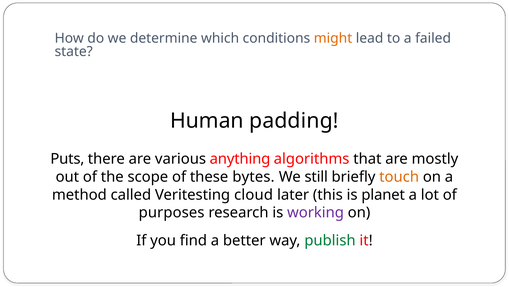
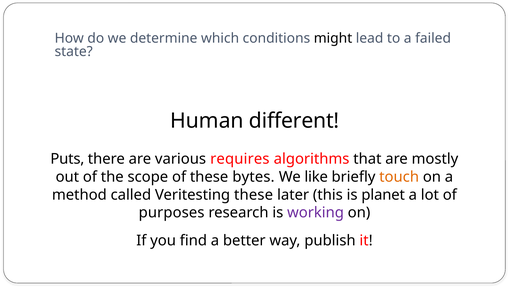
might colour: orange -> black (333, 38)
padding: padding -> different (294, 121)
anything: anything -> requires (240, 159)
still: still -> like (316, 177)
Veritesting cloud: cloud -> these (254, 194)
publish colour: green -> black (330, 240)
